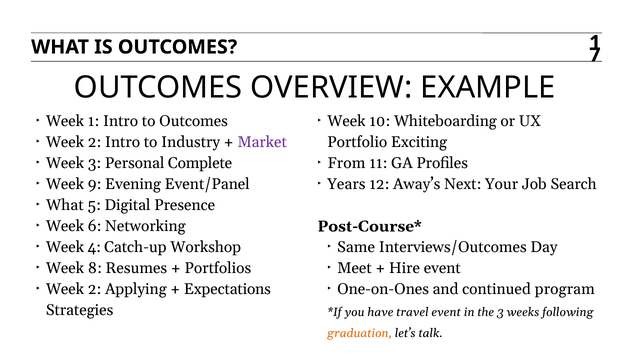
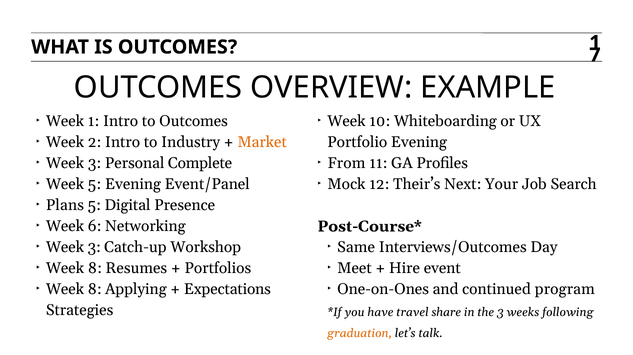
Portfolio Exciting: Exciting -> Evening (419, 143)
Market colour: purple -> orange (262, 143)
Week 9: 9 -> 5 (95, 185)
Years: Years -> Mock (346, 185)
Away’s: Away’s -> Their’s (417, 185)
What: What -> Plans (65, 206)
4: 4 -> 3 (94, 248)
2: 2 -> 8 (95, 290)
travel event: event -> share (446, 313)
